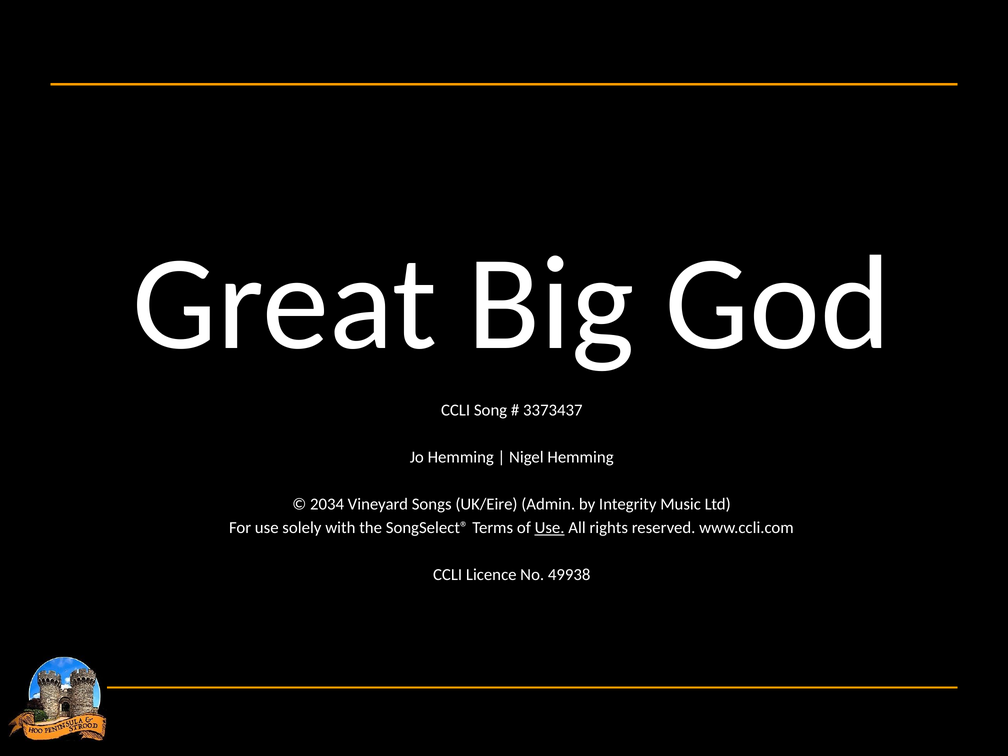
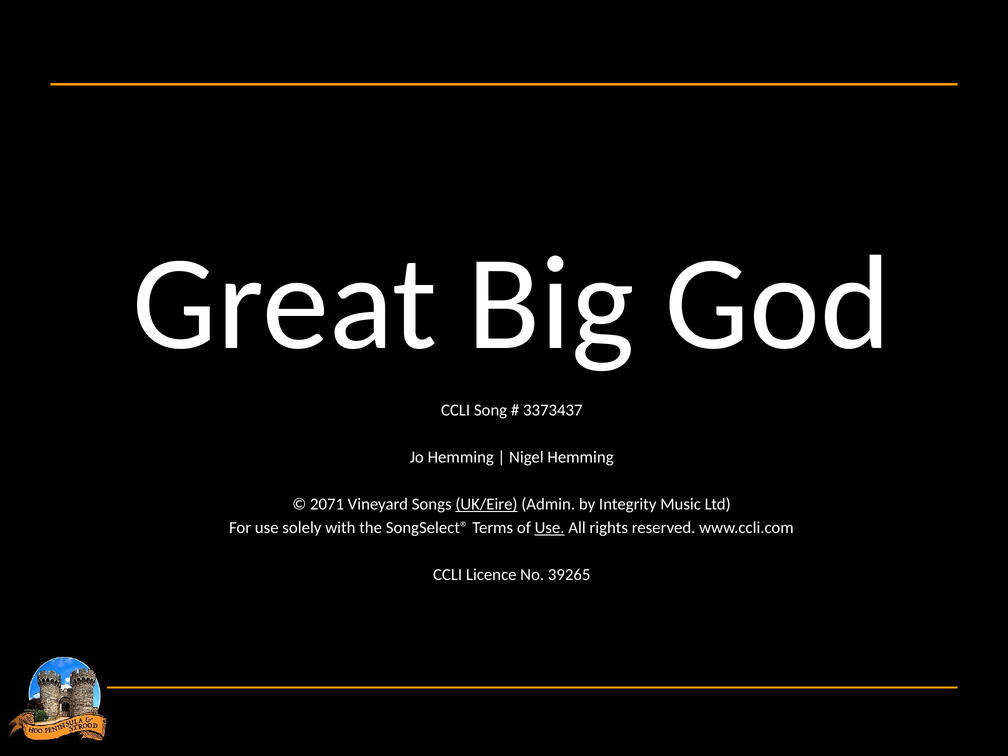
2034: 2034 -> 2071 (327, 504)
UK/Eire underline: none -> present (486, 504)
49938: 49938 -> 39265 (569, 575)
